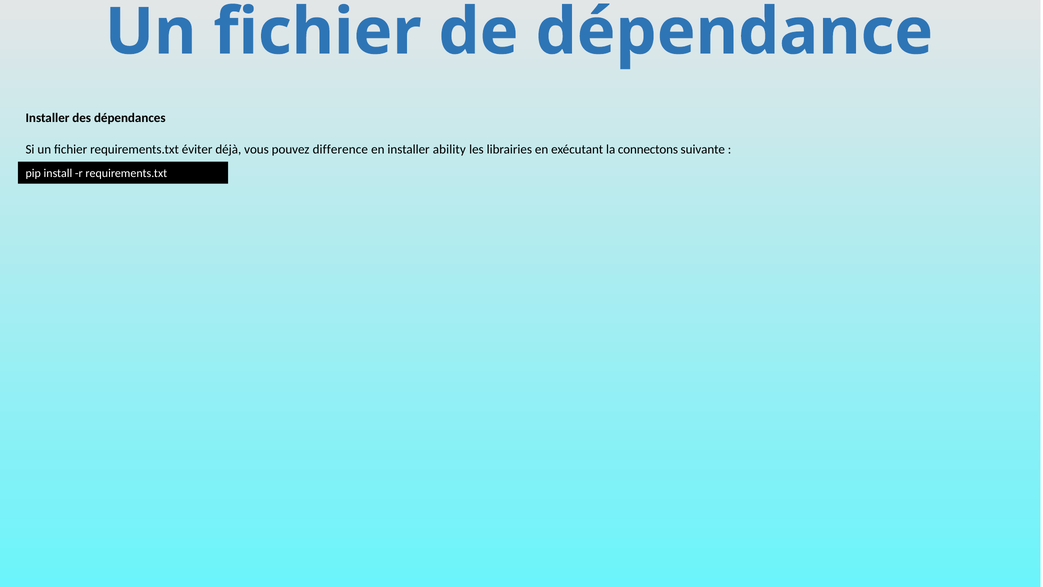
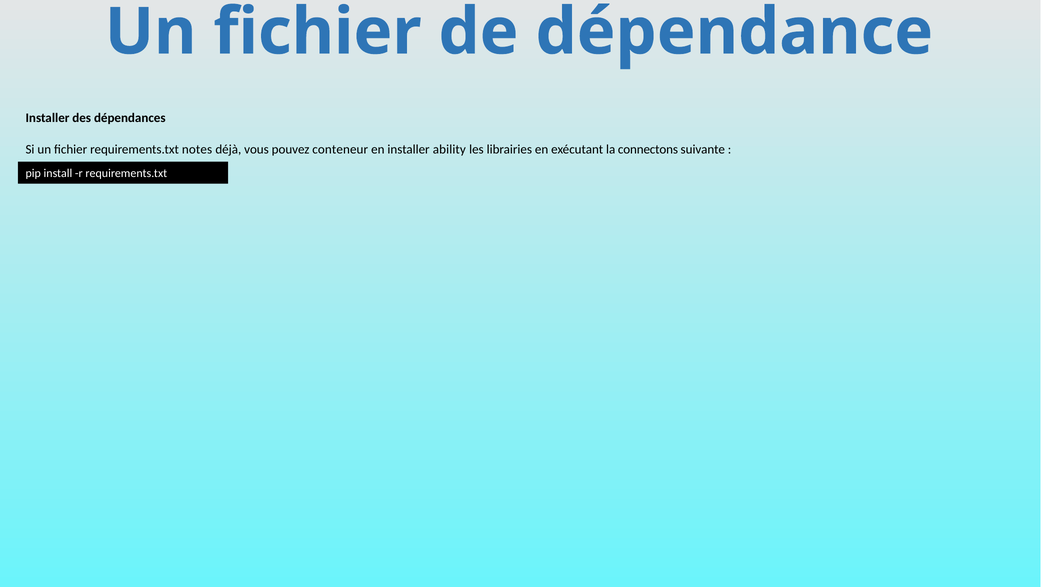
éviter: éviter -> notes (197, 149)
difference: difference -> conteneur (340, 149)
